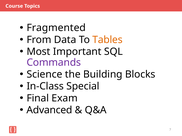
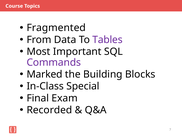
Tables colour: orange -> purple (107, 40)
Science: Science -> Marked (45, 75)
Advanced: Advanced -> Recorded (49, 110)
